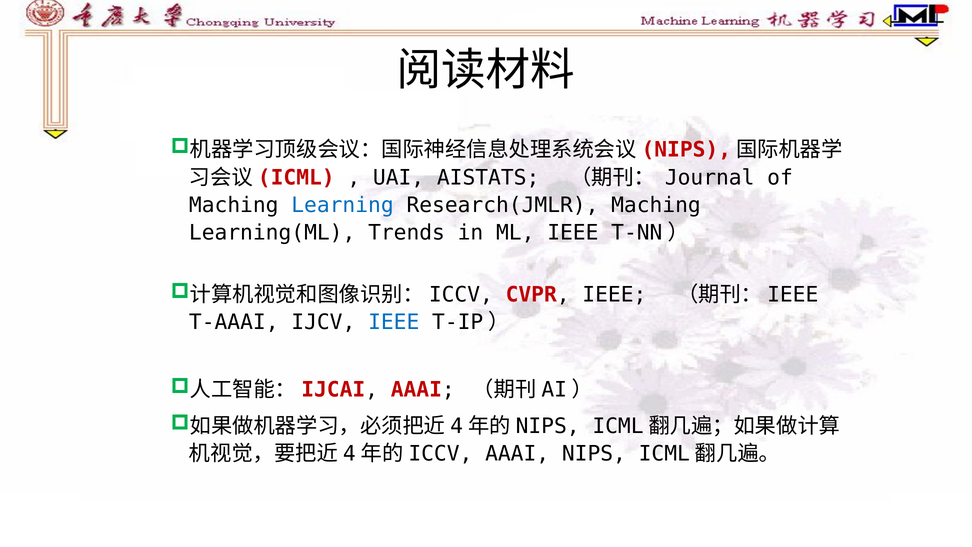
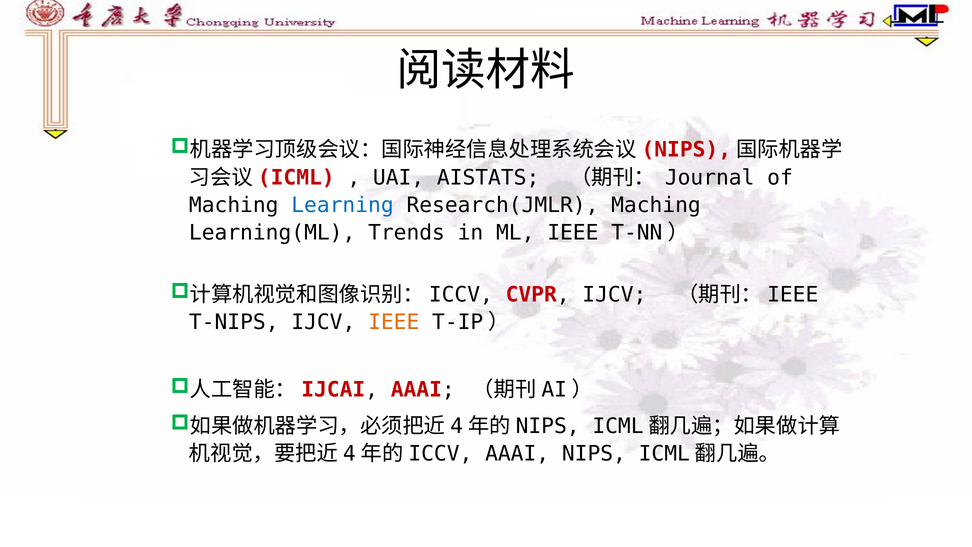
CVPR IEEE: IEEE -> IJCV (614, 295)
T-AAAI: T-AAAI -> T-NIPS (234, 322)
IEEE colour: blue -> orange (394, 322)
